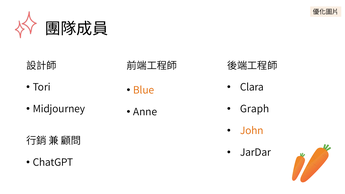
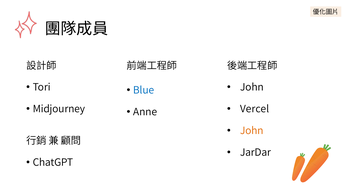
Clara: Clara -> John (252, 87)
Blue colour: orange -> blue (144, 90)
Graph: Graph -> Vercel (255, 109)
